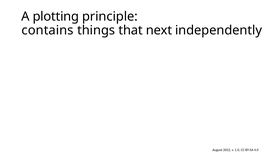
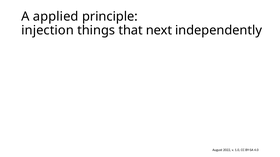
plotting: plotting -> applied (56, 17)
contains: contains -> injection (48, 30)
